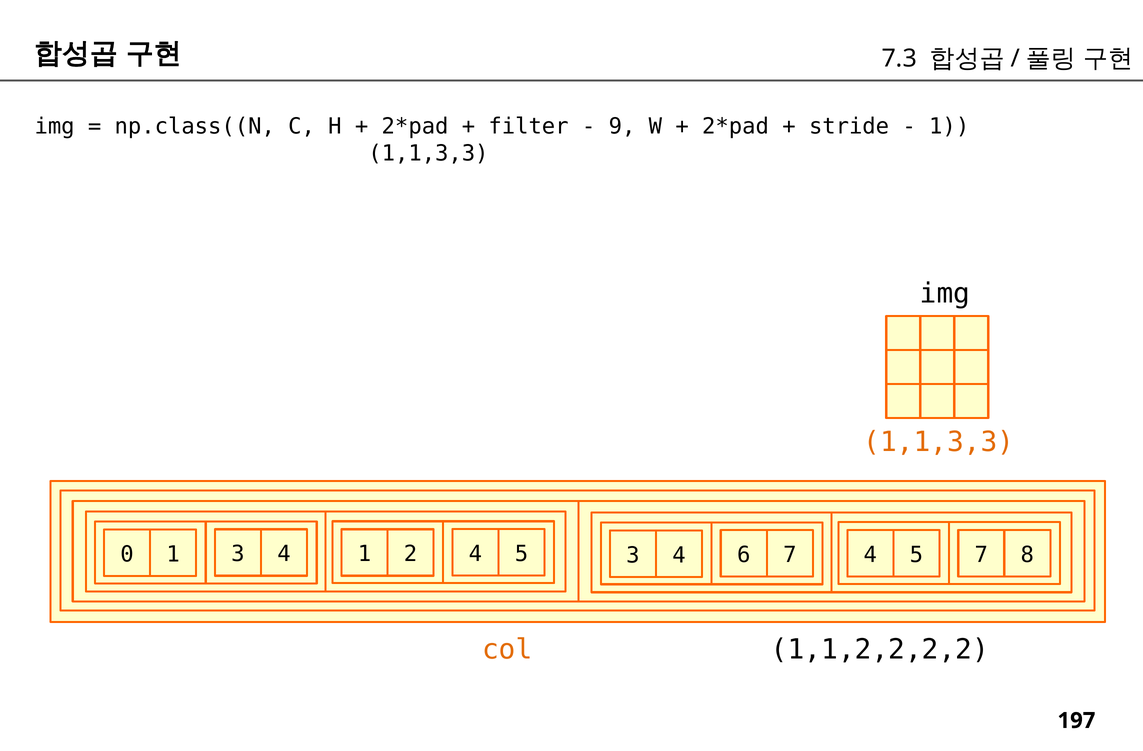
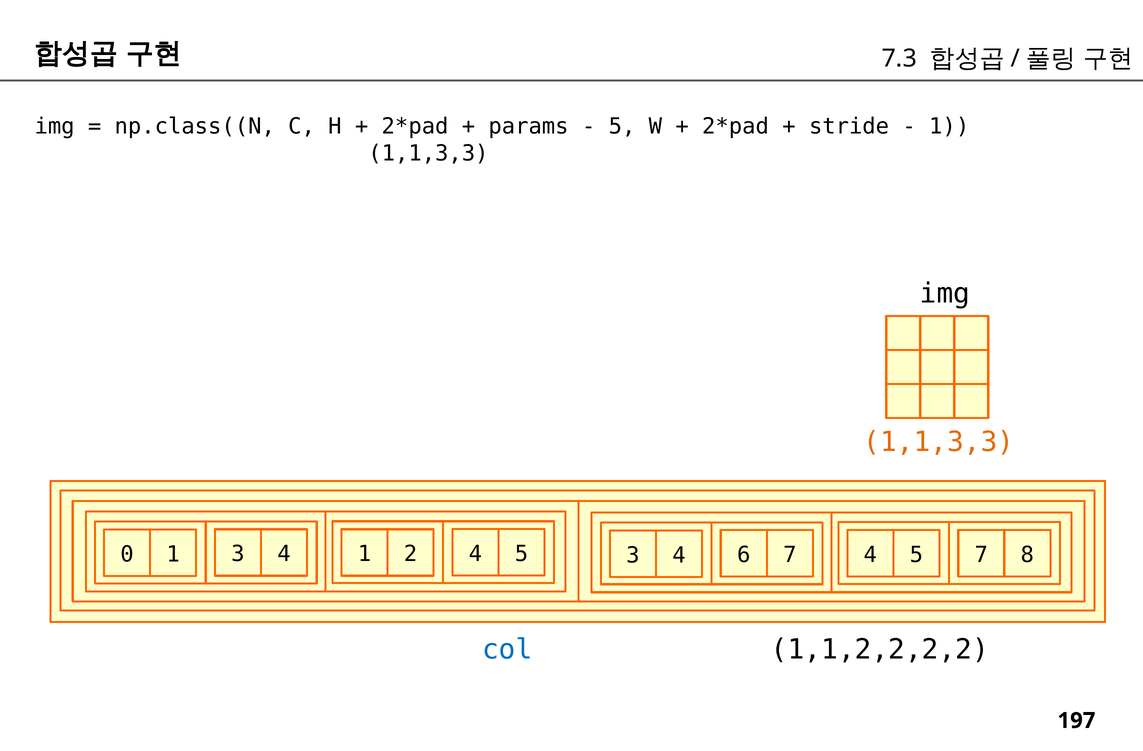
filter: filter -> params (529, 127)
9: 9 -> 5 (622, 127)
col colour: orange -> blue (507, 650)
